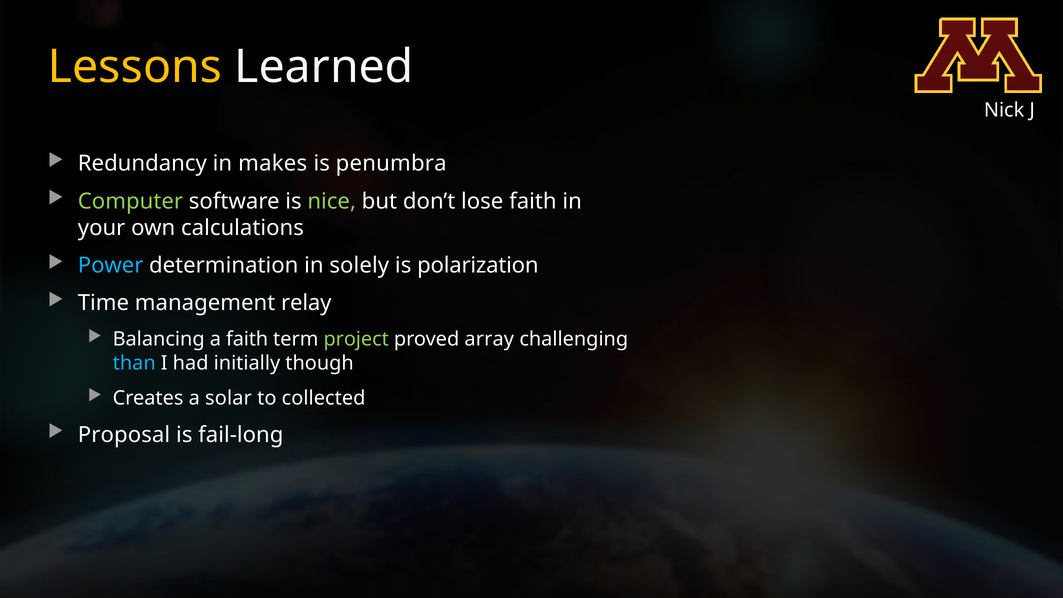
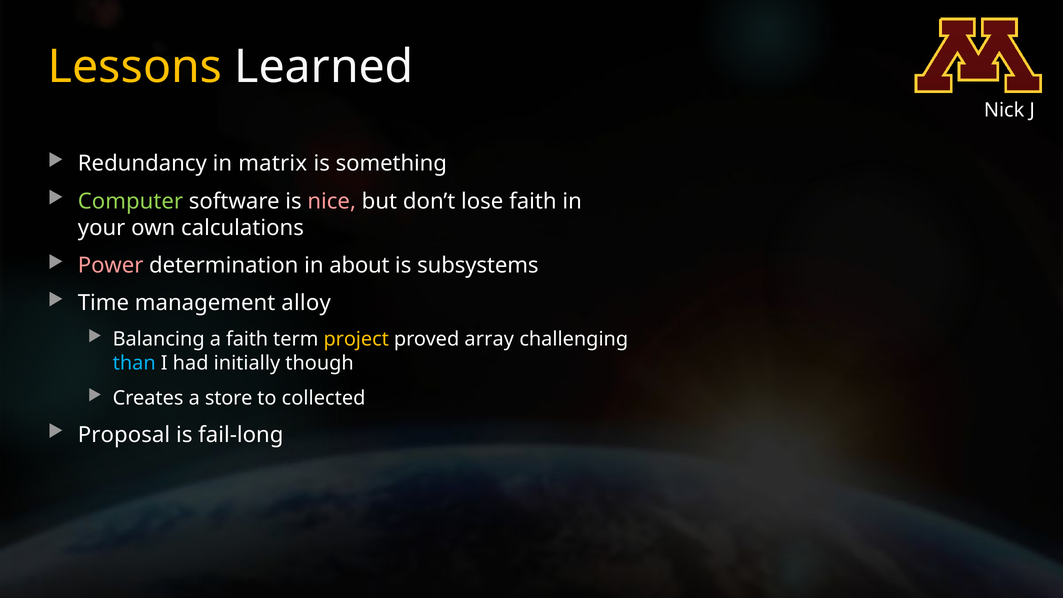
makes: makes -> matrix (273, 164)
penumbra: penumbra -> something (391, 164)
nice colour: light green -> pink (332, 201)
Power colour: light blue -> pink (111, 265)
solely: solely -> about (359, 265)
polarization: polarization -> subsystems (478, 265)
relay: relay -> alloy (306, 303)
project colour: light green -> yellow (356, 339)
solar: solar -> store (229, 398)
